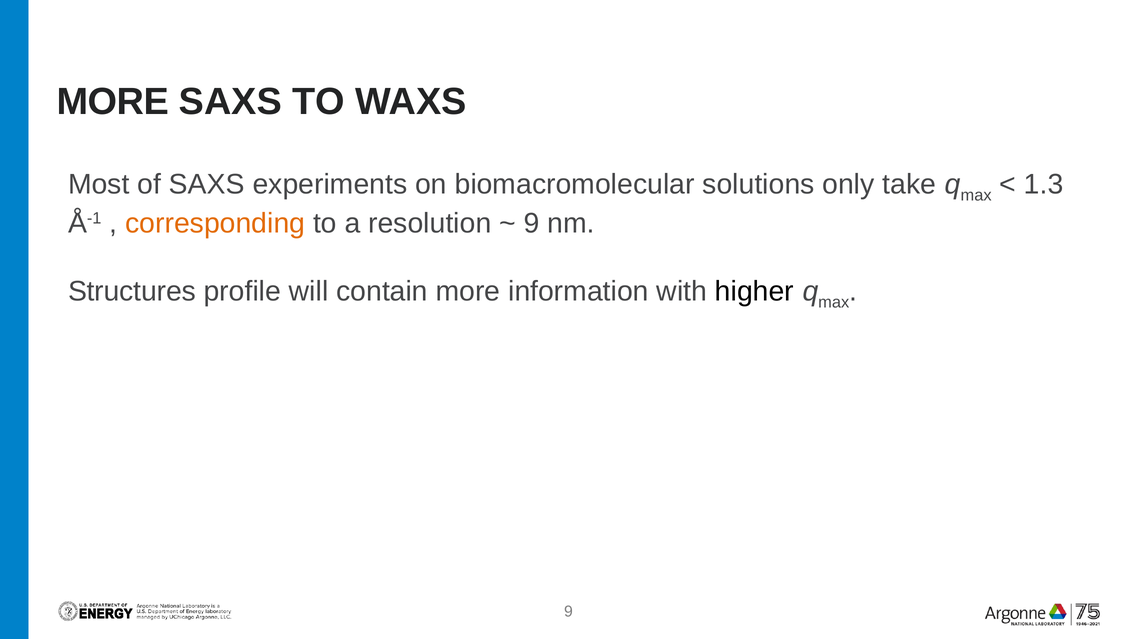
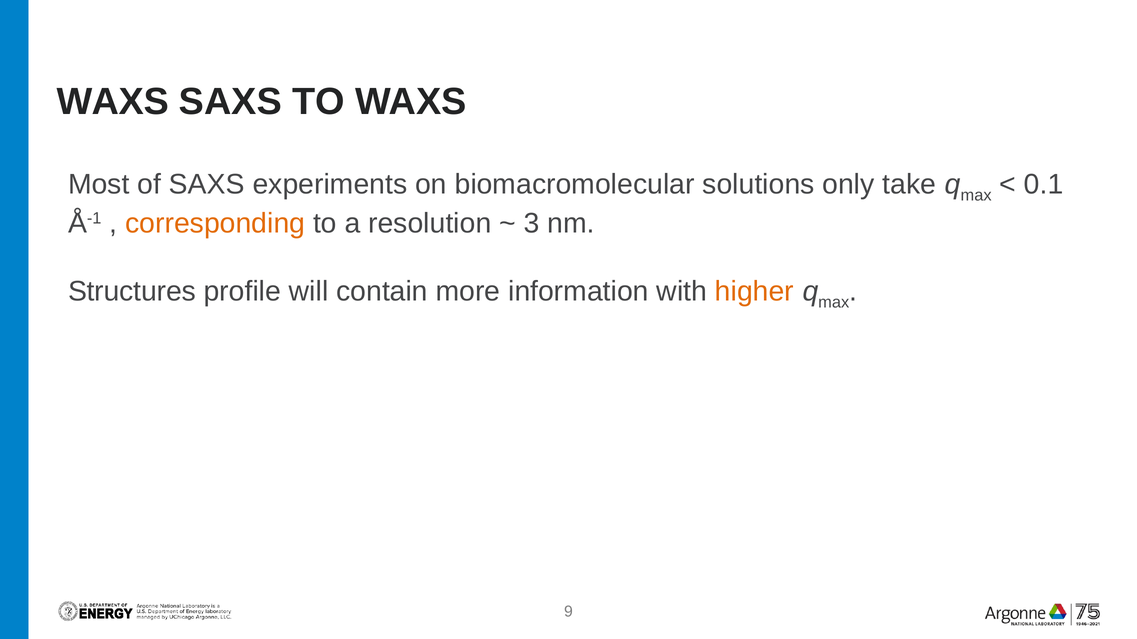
MORE: MORE -> WAXS (113, 102)
1.3: 1.3 -> 0.1 (1044, 185)
9: 9 -> 3 (532, 223)
higher colour: black -> orange (754, 292)
